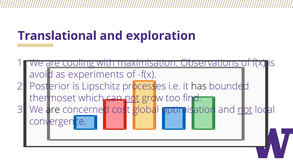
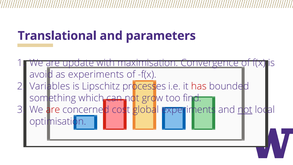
exploration: exploration -> parameters (161, 36)
cooling: cooling -> update (78, 63)
Observations: Observations -> Convergence (210, 63)
Posterior: Posterior -> Variables (50, 86)
has colour: black -> red (199, 86)
thermoset: thermoset -> something (53, 98)
not underline: present -> none (132, 98)
are colour: black -> red (53, 110)
global optimisation: optimisation -> experiments (189, 110)
convergence: convergence -> optimisation (58, 121)
